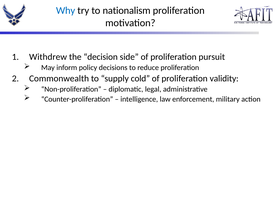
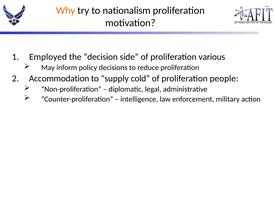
Why colour: blue -> orange (66, 11)
Withdrew: Withdrew -> Employed (48, 57)
pursuit: pursuit -> various (212, 57)
Commonwealth: Commonwealth -> Accommodation (59, 79)
validity: validity -> people (224, 79)
